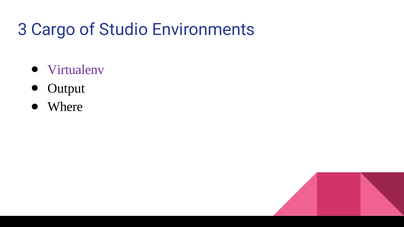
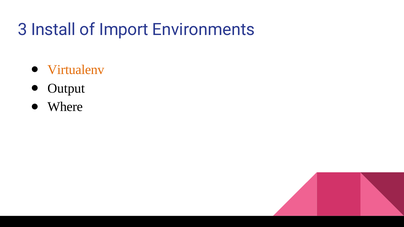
Cargo: Cargo -> Install (53, 30)
Studio: Studio -> Import (124, 30)
Virtualenv colour: purple -> orange (76, 70)
